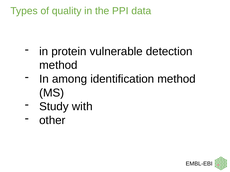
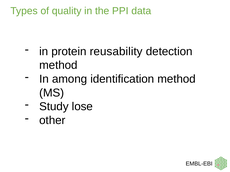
vulnerable: vulnerable -> reusability (116, 52)
with: with -> lose (82, 107)
